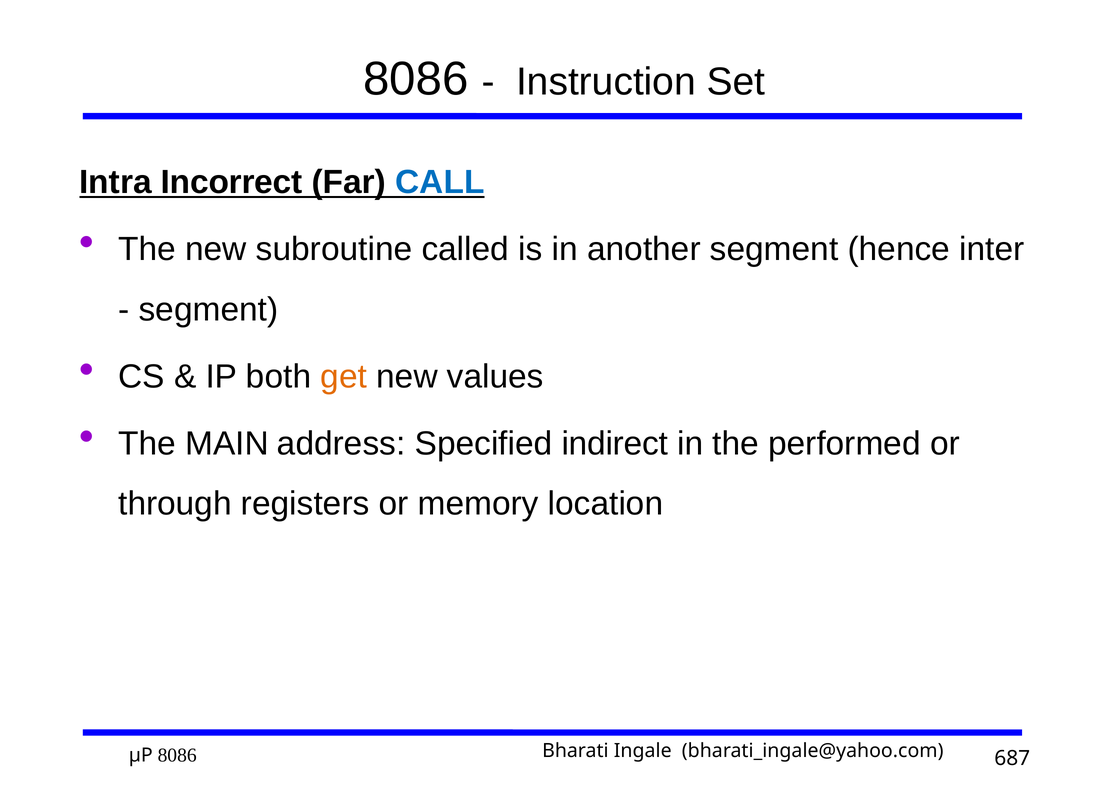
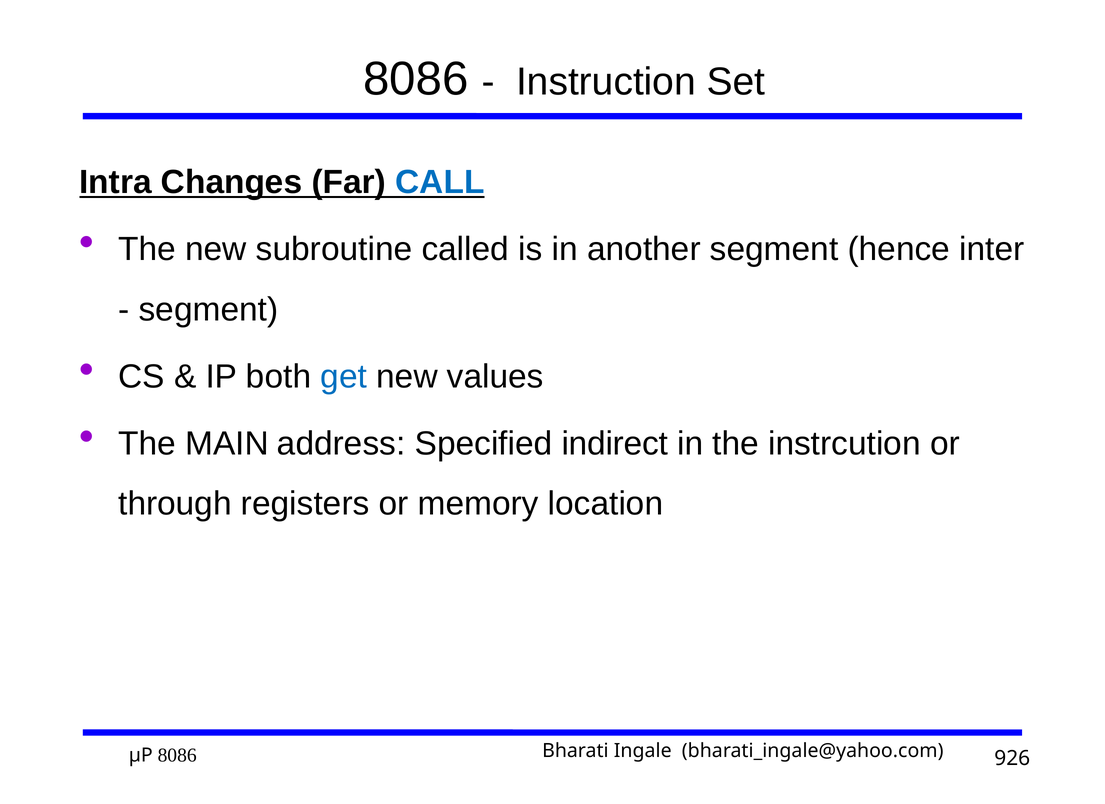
Incorrect: Incorrect -> Changes (232, 182)
get colour: orange -> blue (344, 376)
performed: performed -> instrcution (844, 443)
687: 687 -> 926 (1012, 758)
